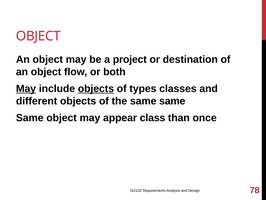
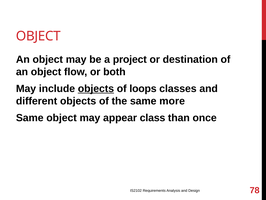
May underline: present -> none (26, 88)
types: types -> loops (143, 88)
the same same: same -> more (172, 101)
